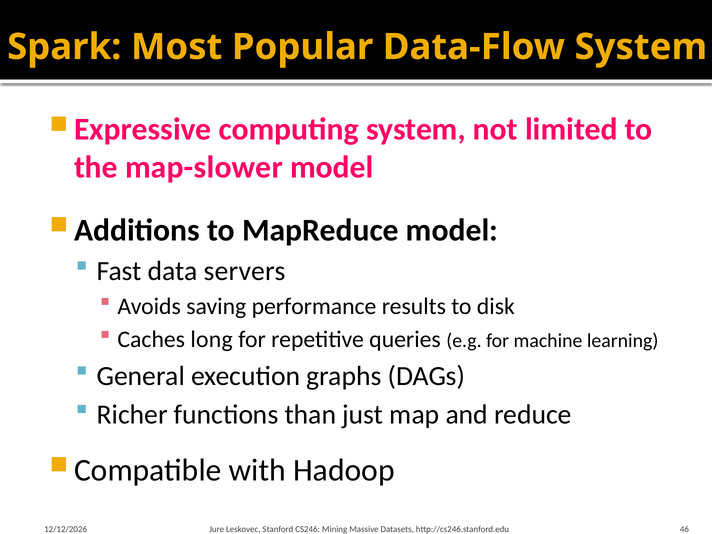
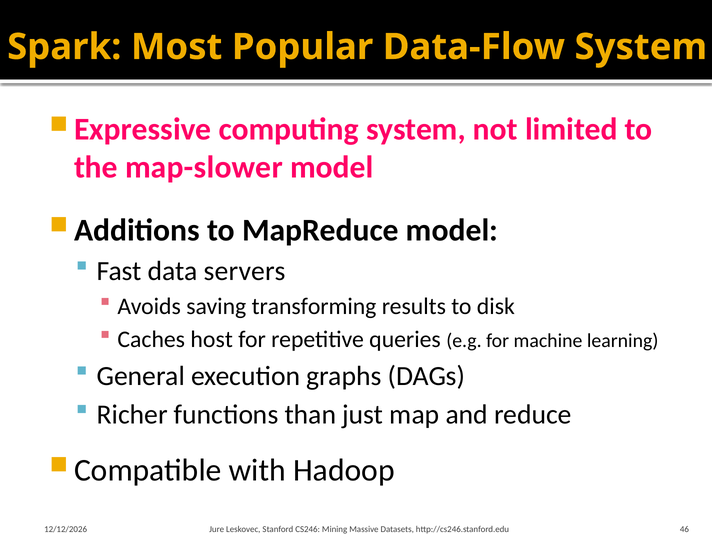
performance: performance -> transforming (314, 306)
long: long -> host (212, 340)
